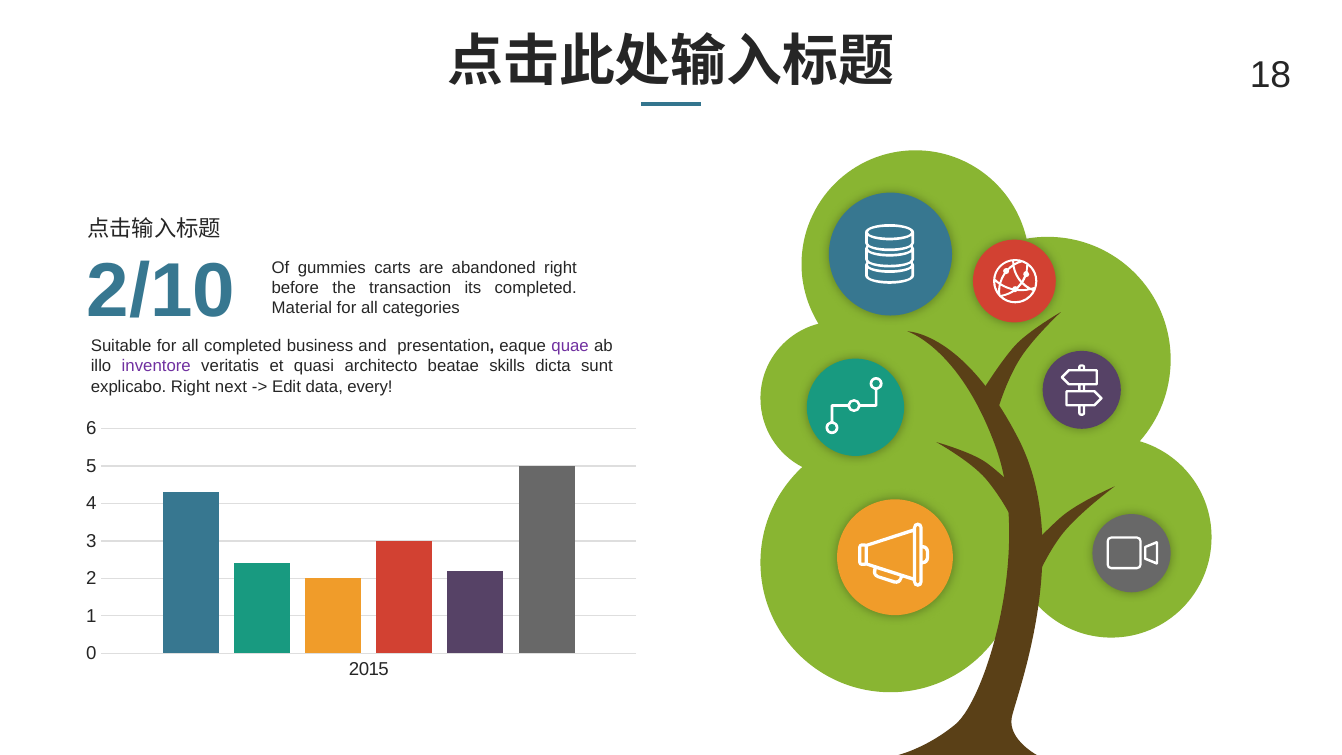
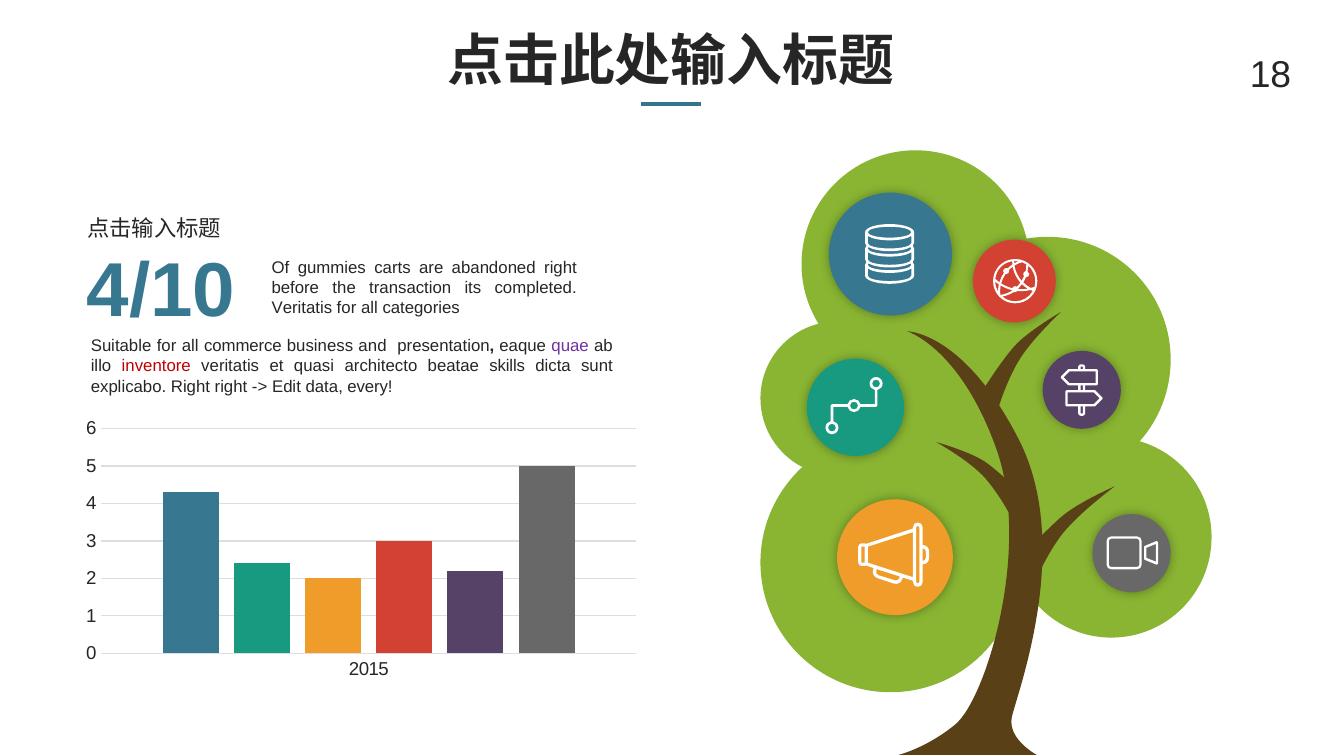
2/10: 2/10 -> 4/10 (161, 291)
Material: Material -> Veritatis (302, 308)
all completed: completed -> commerce (243, 346)
inventore colour: purple -> red (156, 366)
Right next: next -> right (231, 386)
